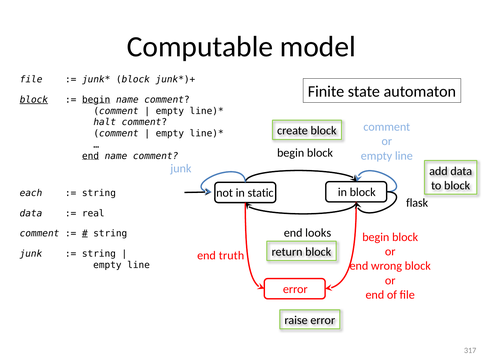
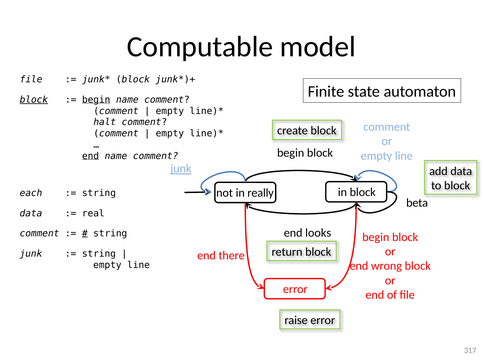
junk underline: none -> present (181, 169)
static: static -> really (261, 193)
flask: flask -> beta (417, 203)
truth: truth -> there (232, 256)
